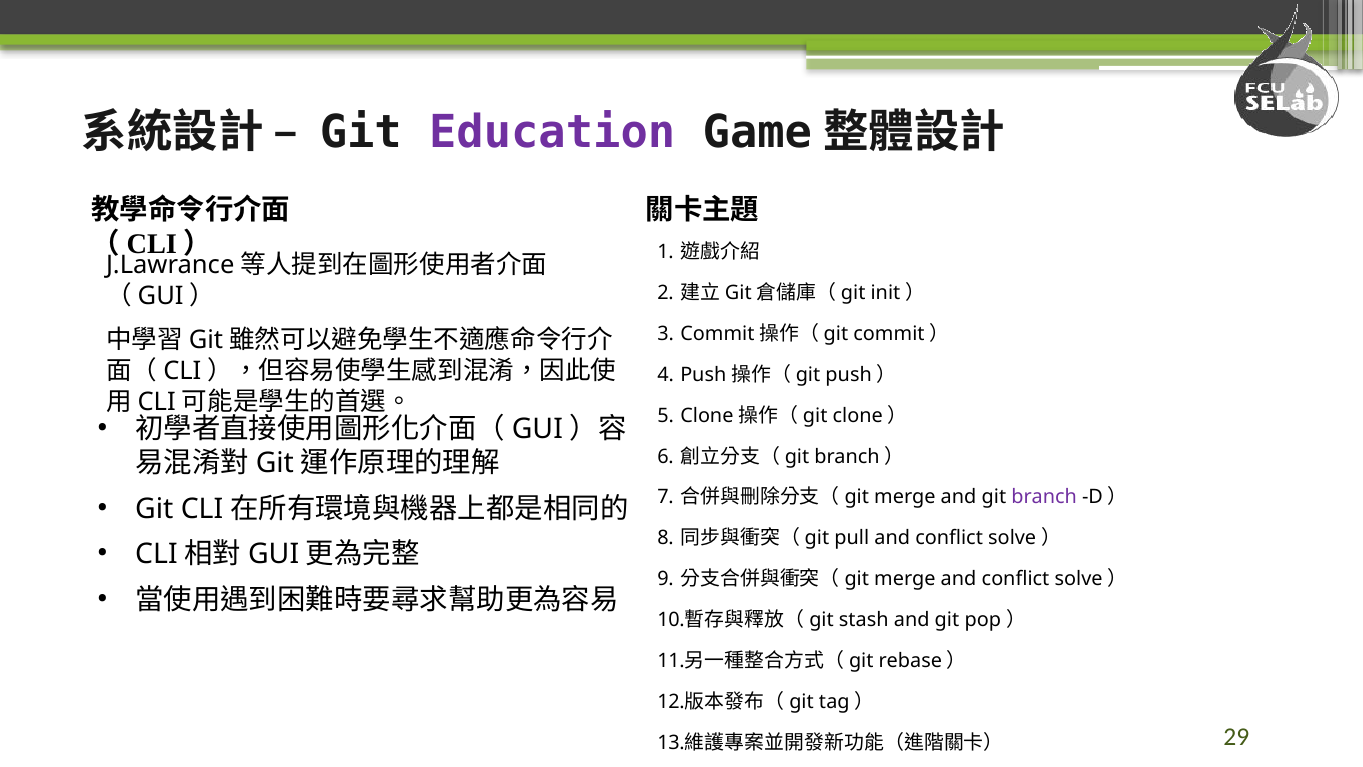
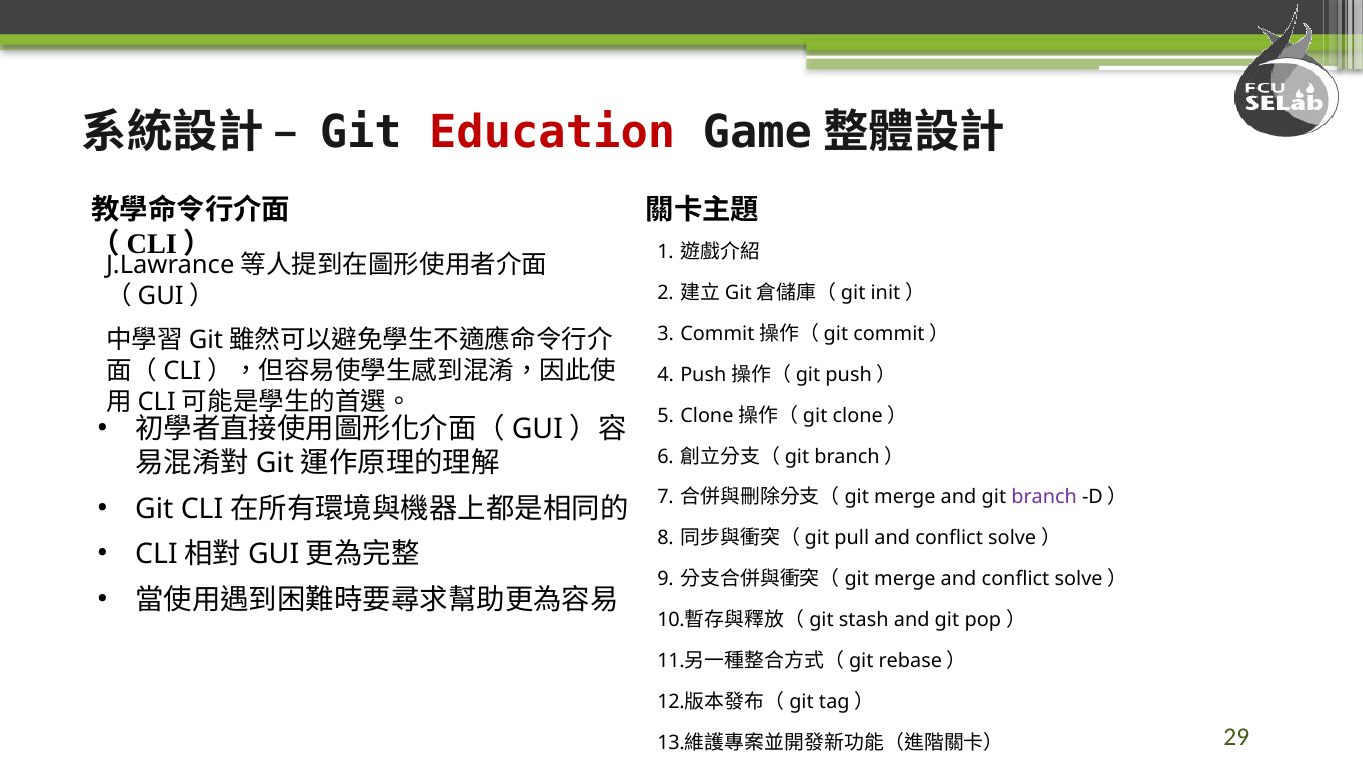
Education colour: purple -> red (552, 132)
